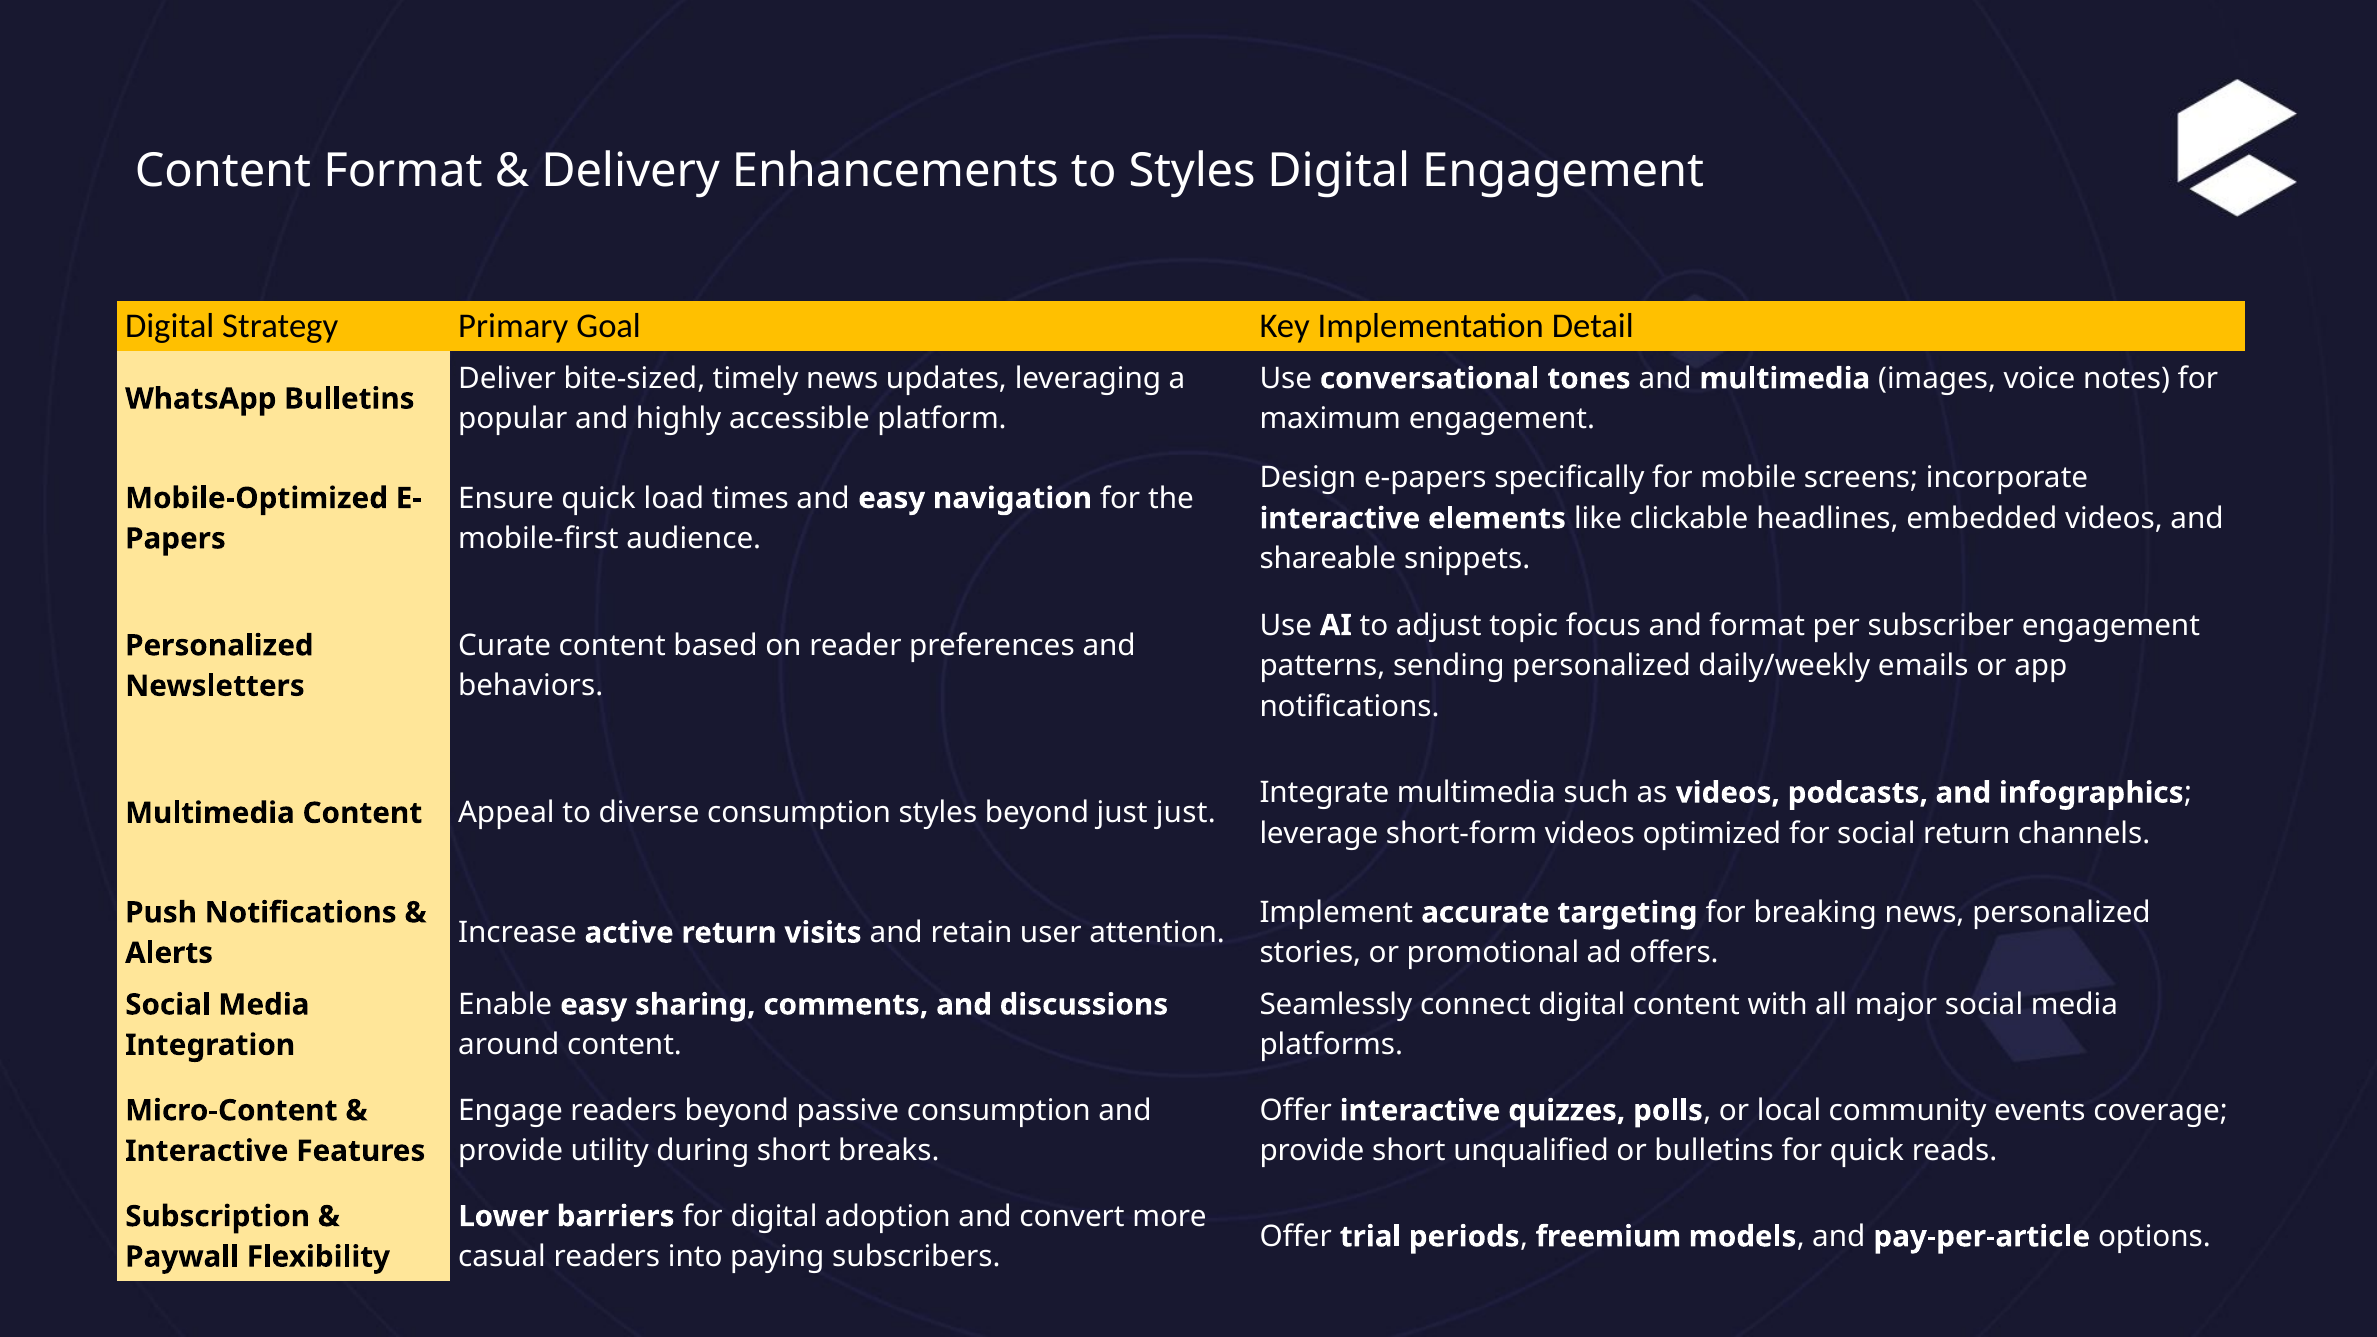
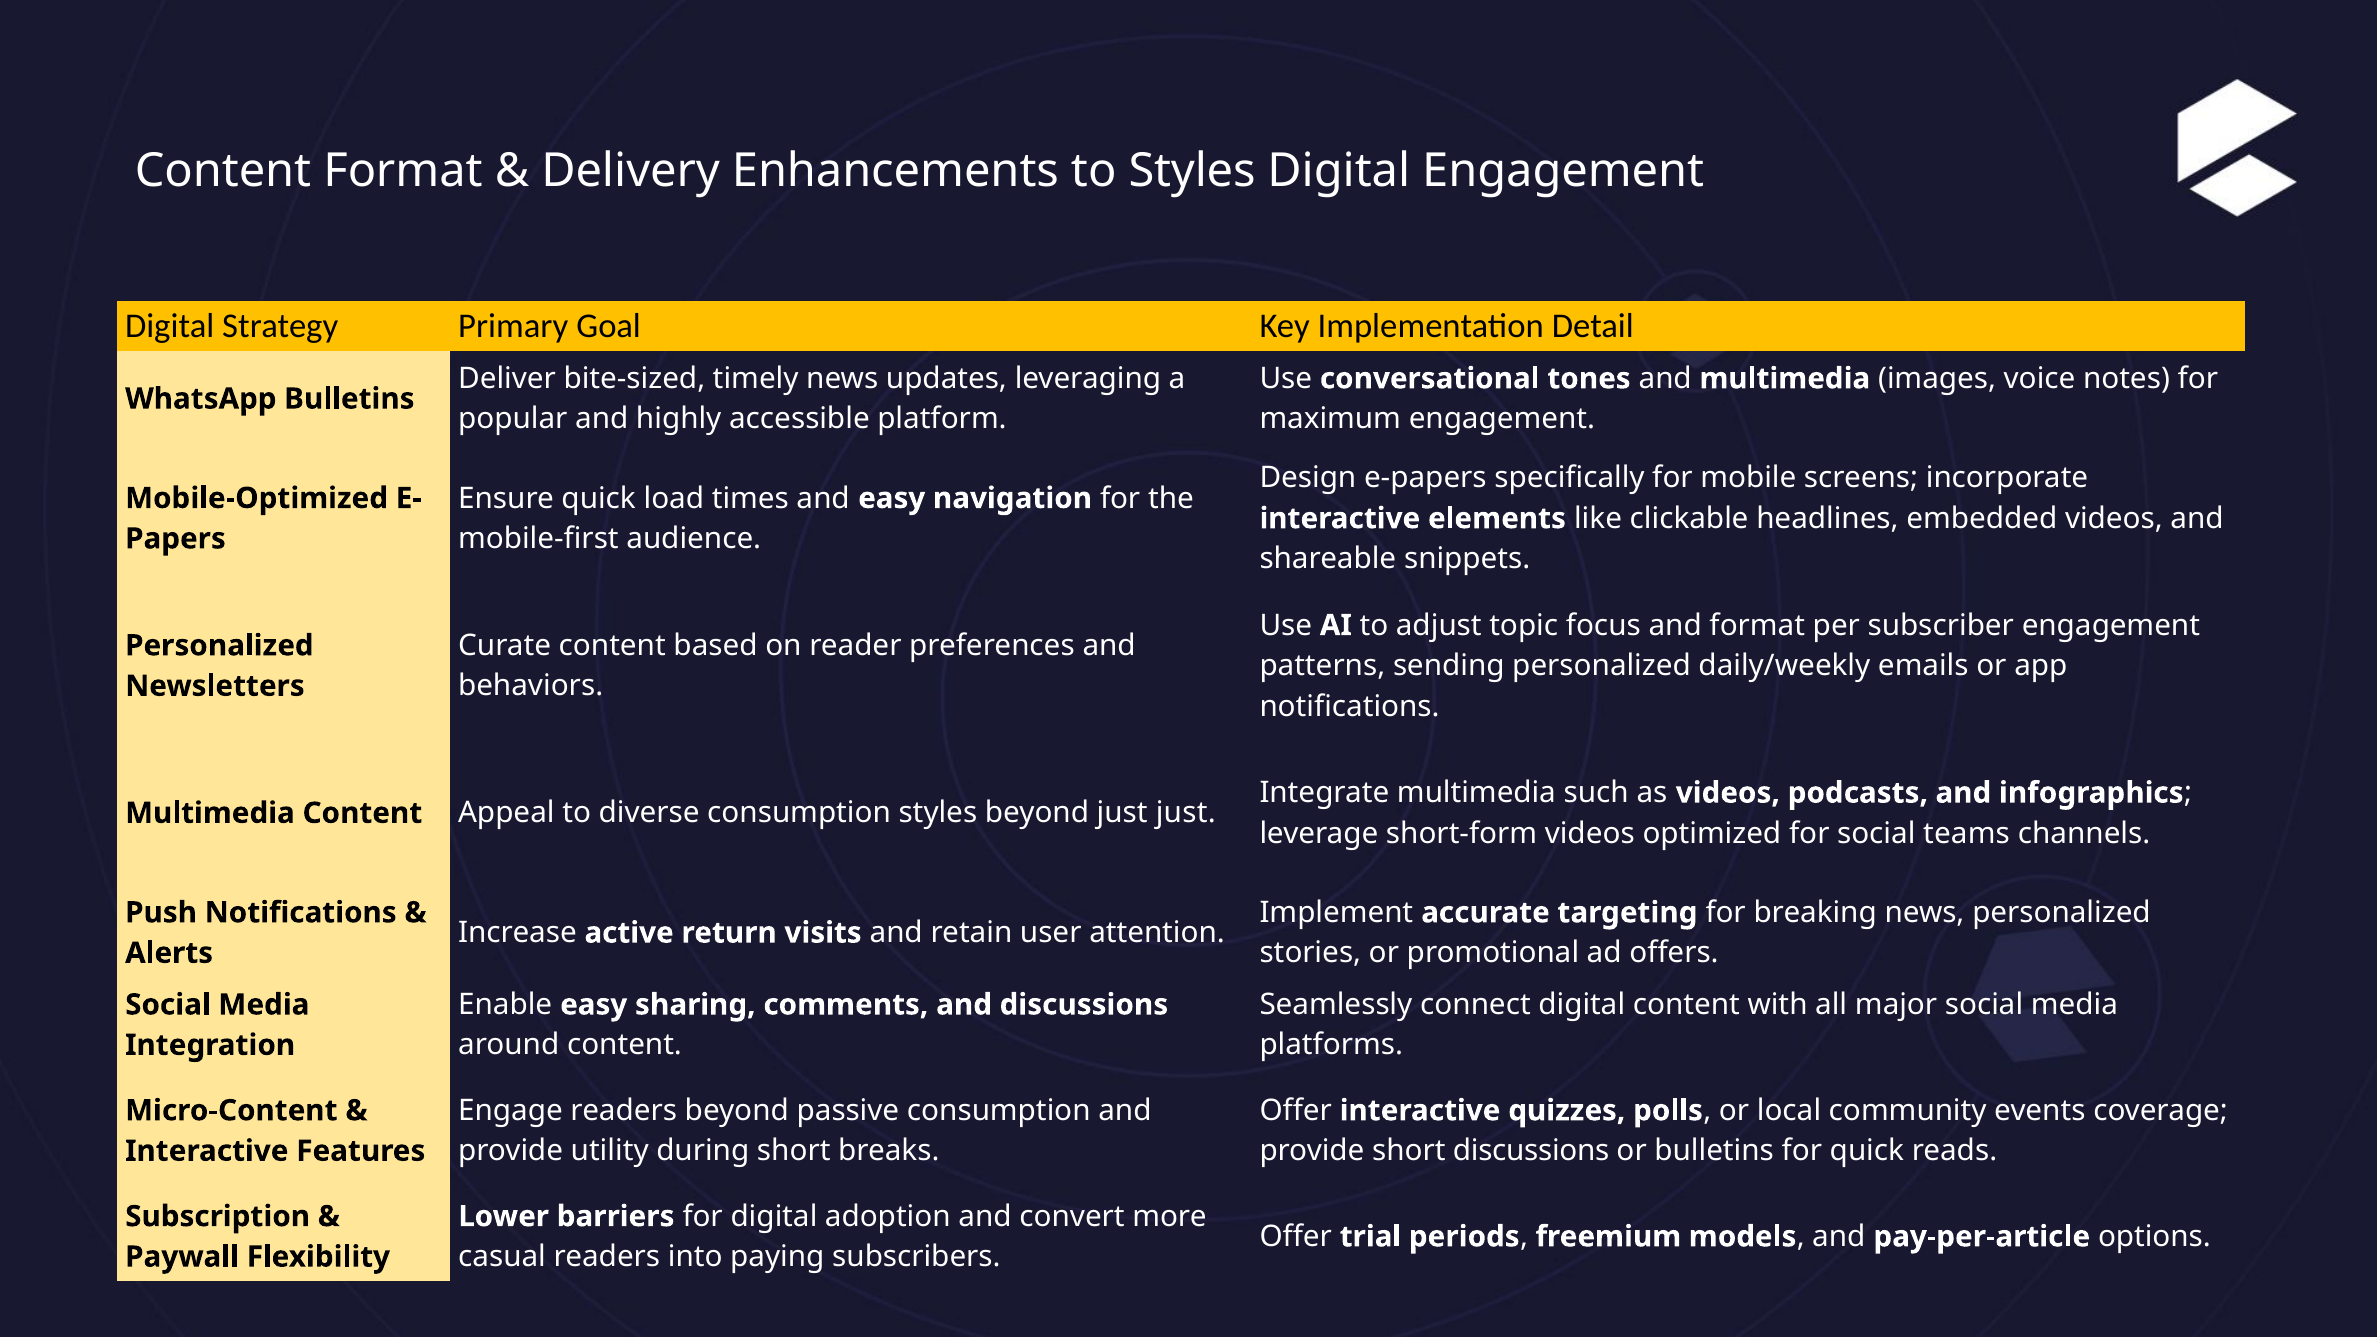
social return: return -> teams (1967, 833)
short unqualified: unqualified -> discussions (1531, 1151)
